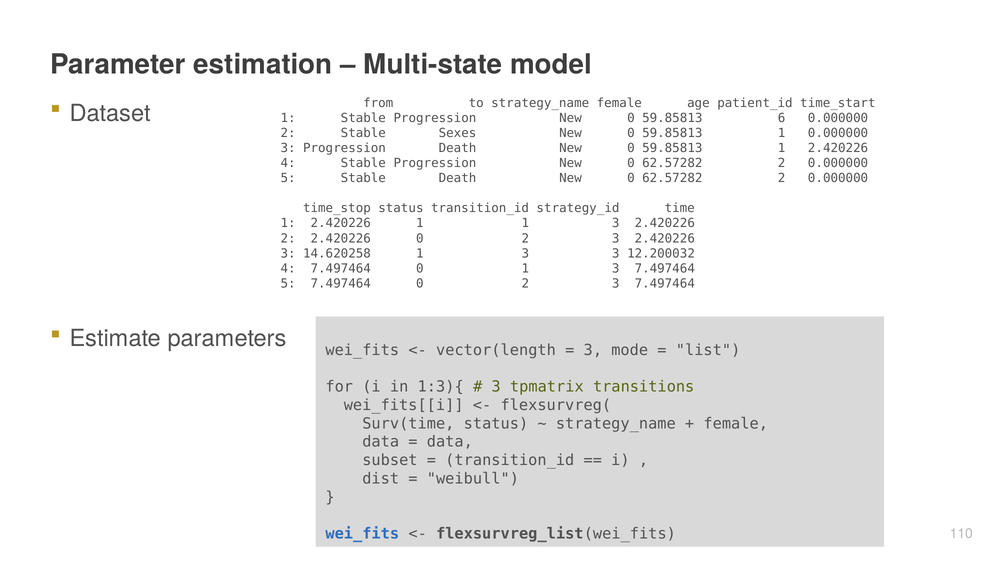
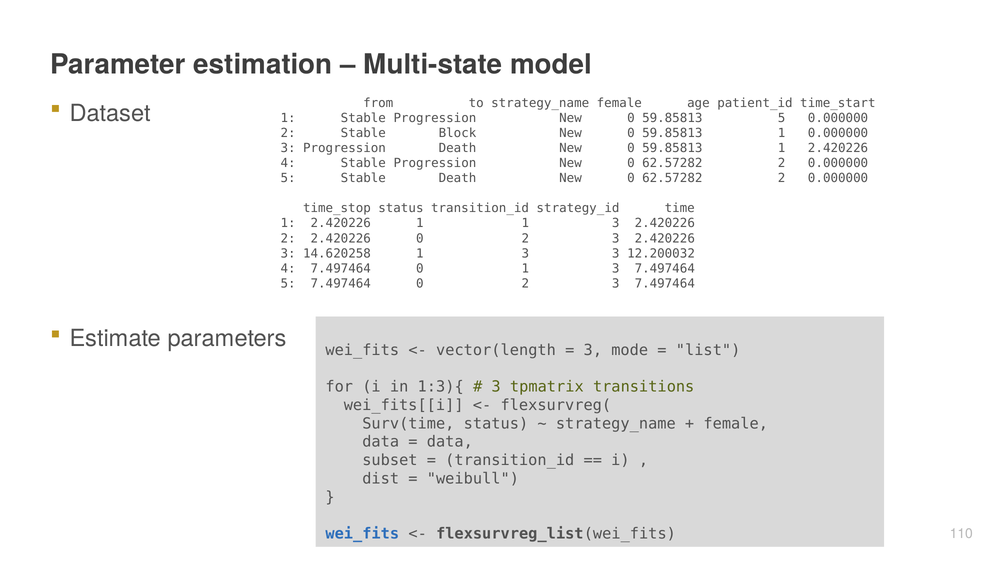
59.85813 6: 6 -> 5 (782, 118)
Sexes: Sexes -> Block (458, 133)
